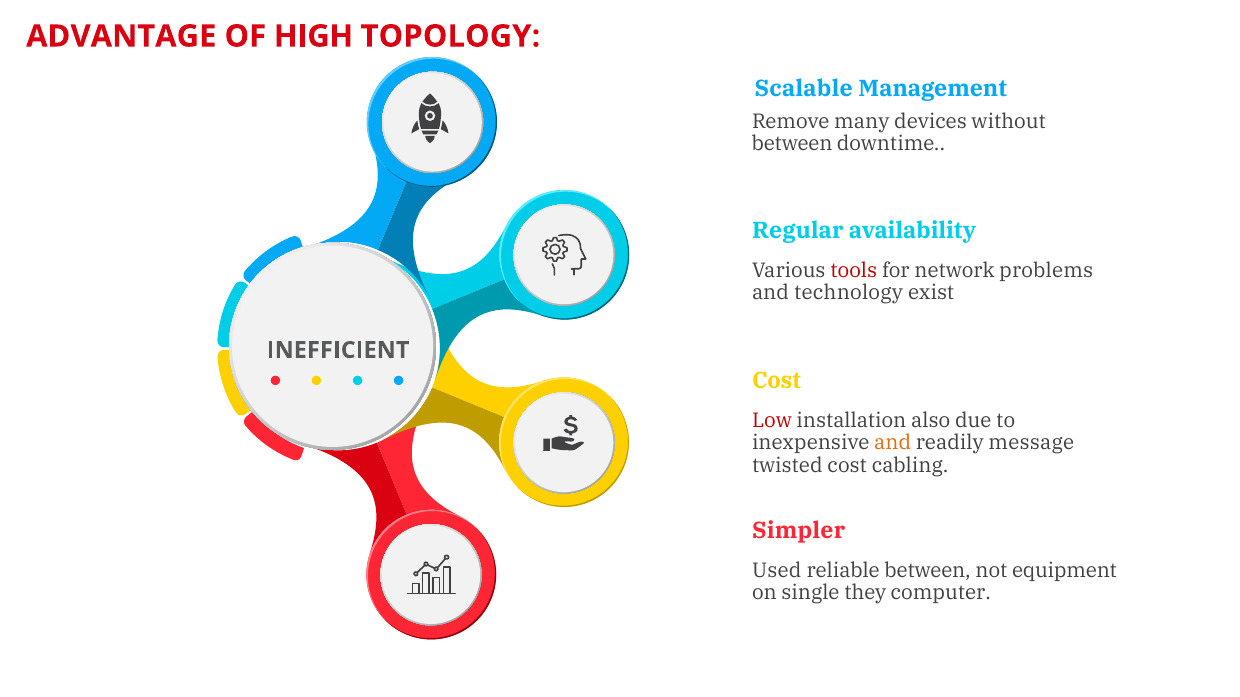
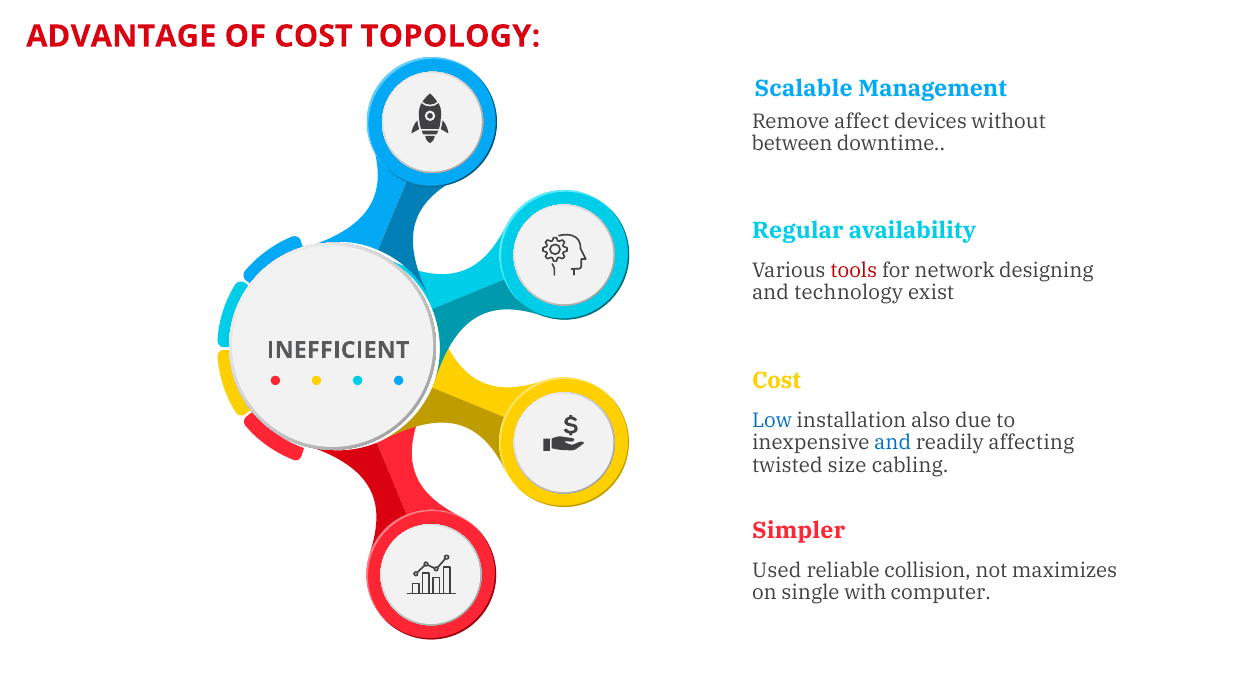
OF HIGH: HIGH -> COST (314, 36)
many: many -> affect (862, 122)
problems: problems -> designing (1046, 271)
Low colour: red -> blue (772, 421)
and colour: orange -> blue (893, 443)
message: message -> affecting (1031, 443)
twisted cost: cost -> size (847, 466)
reliable between: between -> collision (928, 571)
equipment: equipment -> maximizes (1065, 571)
they: they -> with (865, 594)
